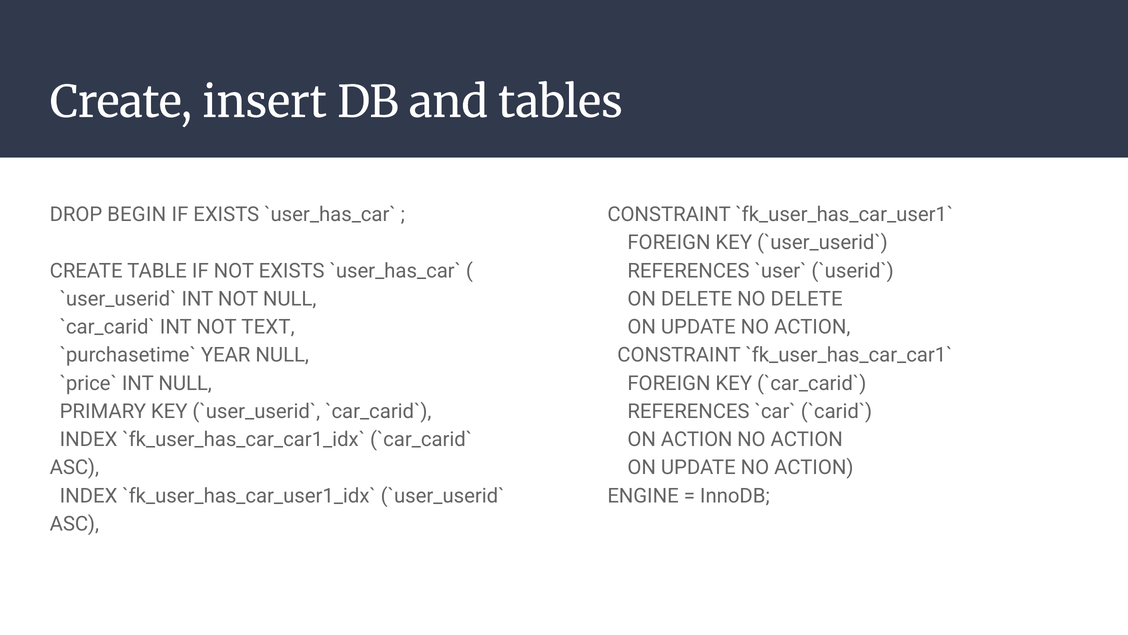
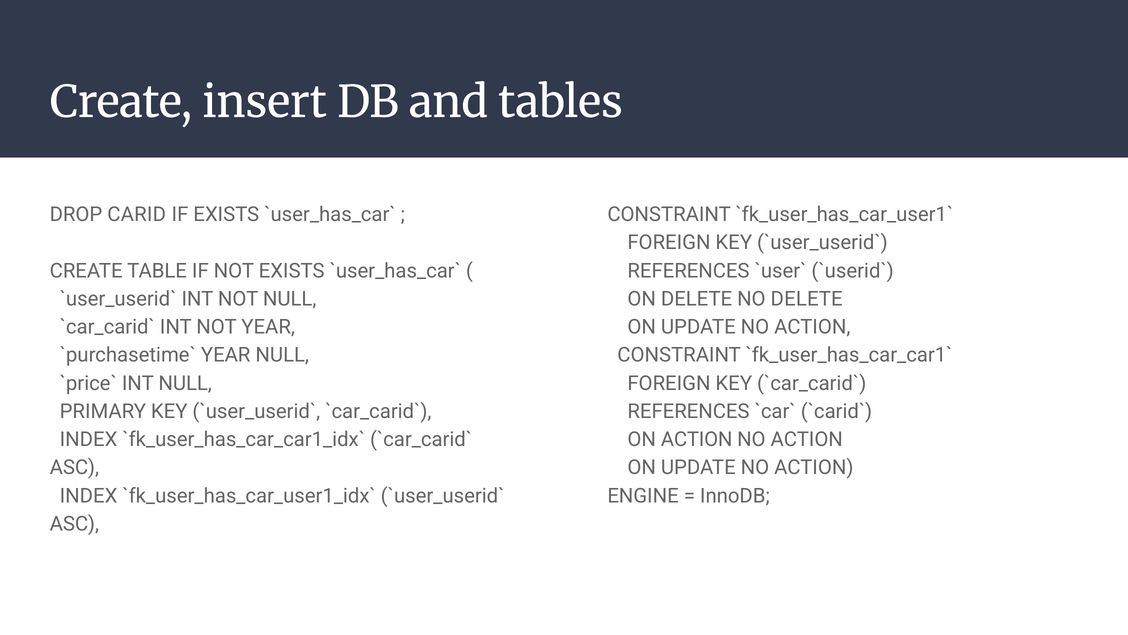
BEGIN: BEGIN -> CARID (137, 214)
NOT TEXT: TEXT -> YEAR (268, 327)
